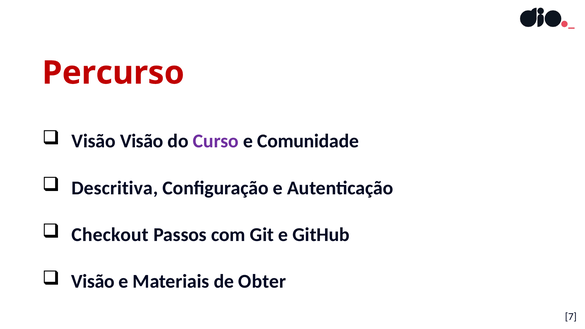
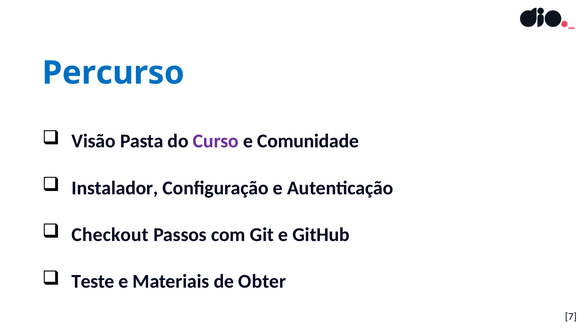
Percurso colour: red -> blue (113, 73)
Visão Visão: Visão -> Pasta (142, 141)
Descritiva: Descritiva -> Instalador (115, 188)
Visão: Visão -> Teste (93, 282)
